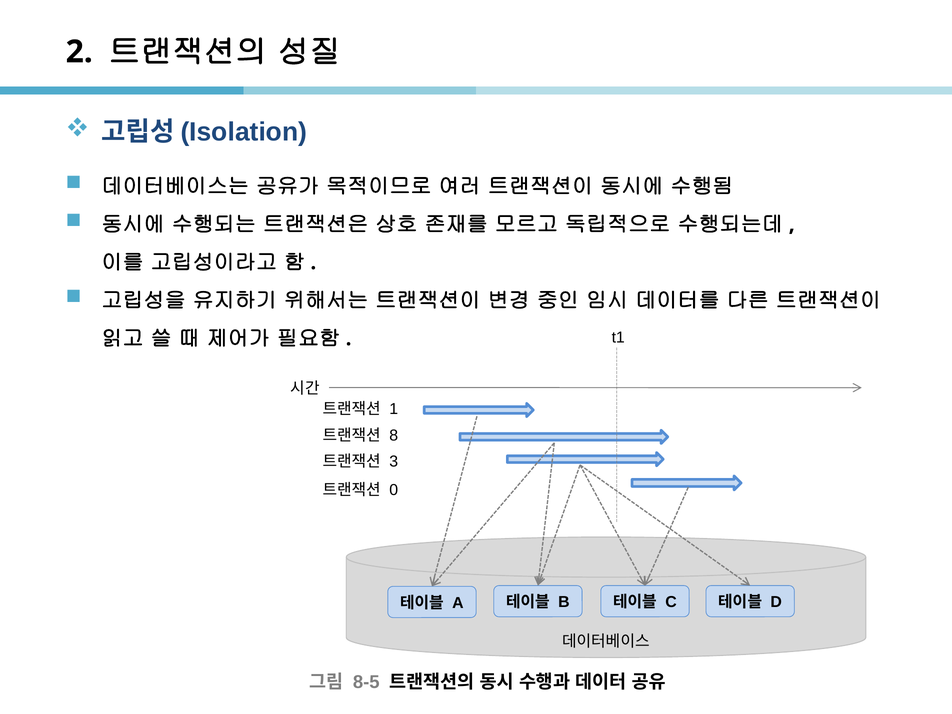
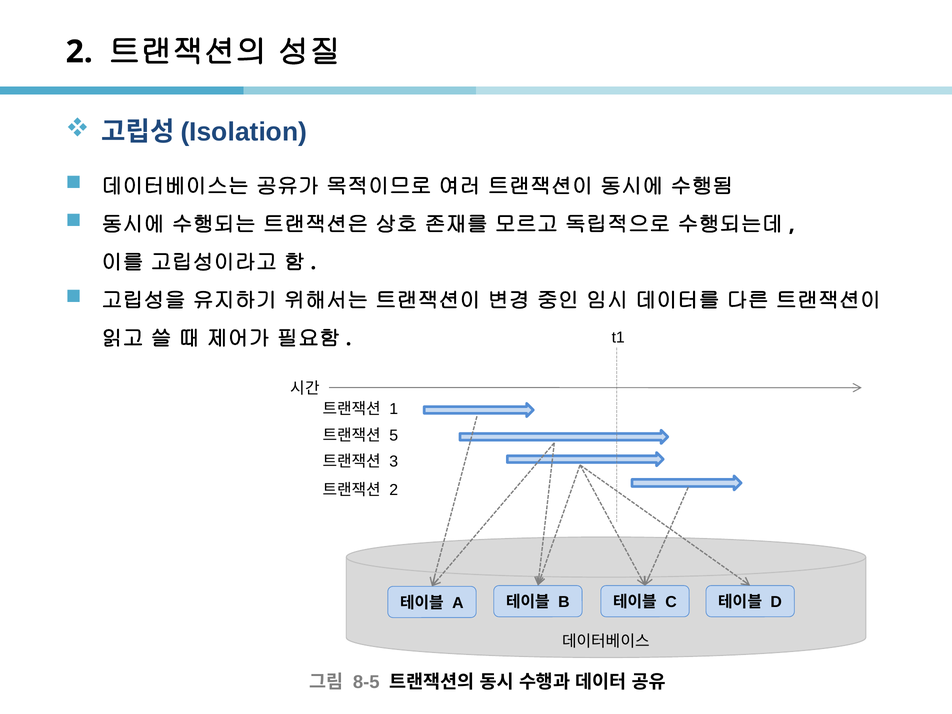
8: 8 -> 5 (394, 436)
0: 0 -> 2 (394, 490)
